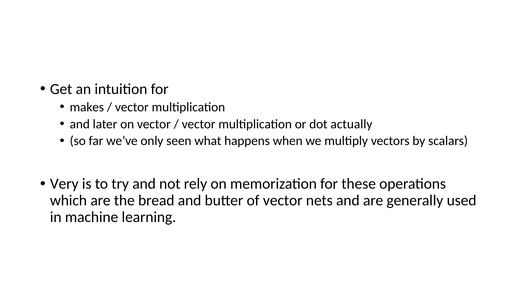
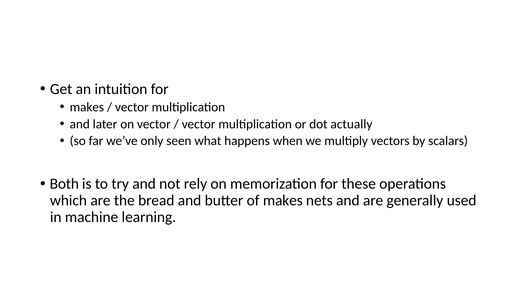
Very: Very -> Both (64, 184)
of vector: vector -> makes (283, 200)
